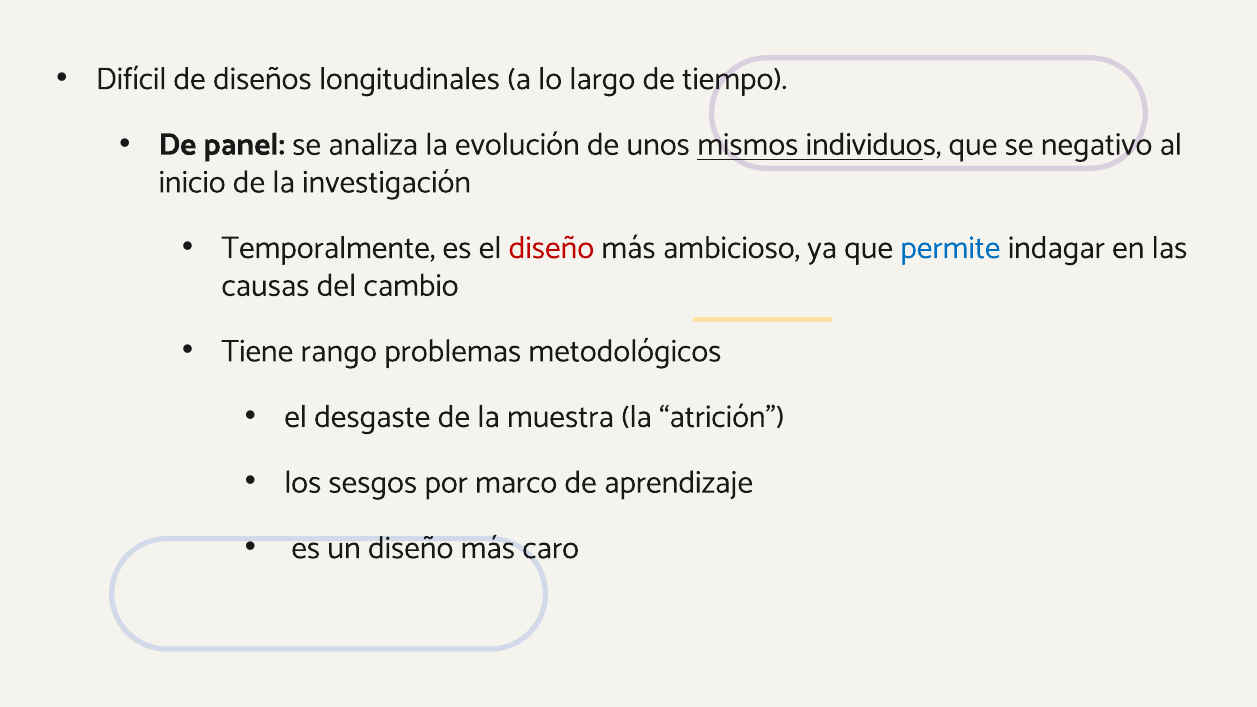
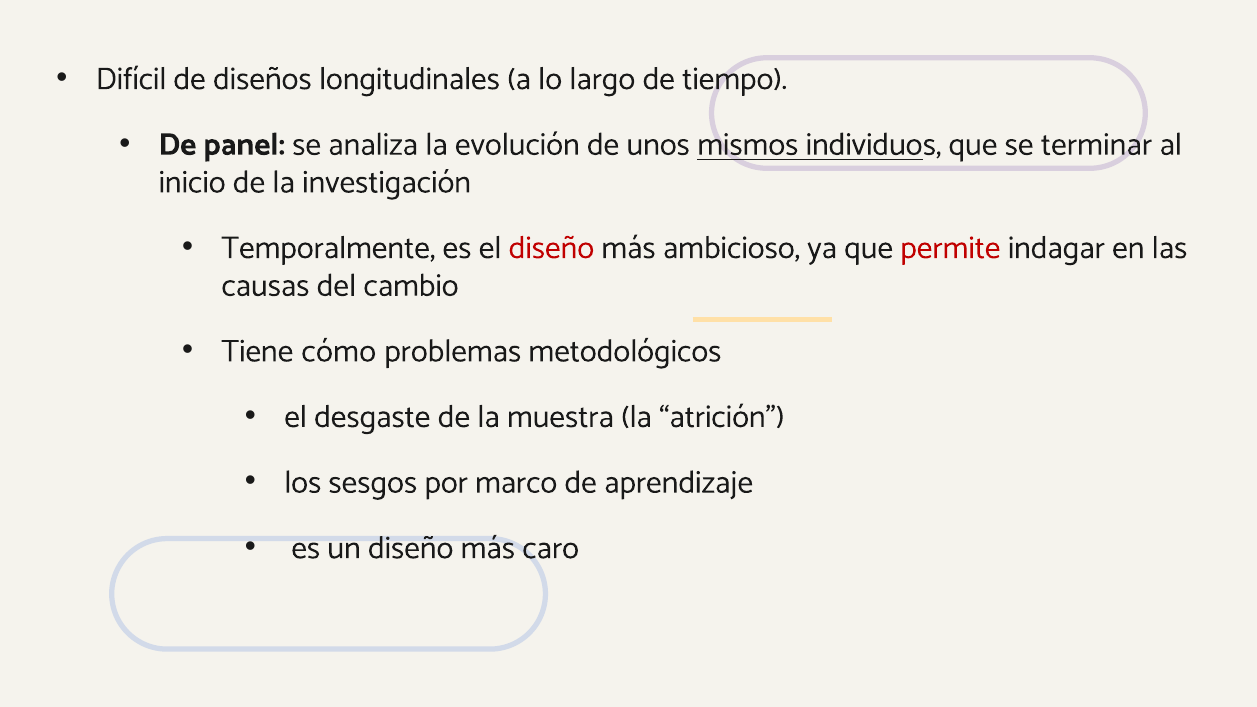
negativo: negativo -> terminar (1097, 144)
permite colour: blue -> red (950, 248)
rango: rango -> cómo (339, 351)
